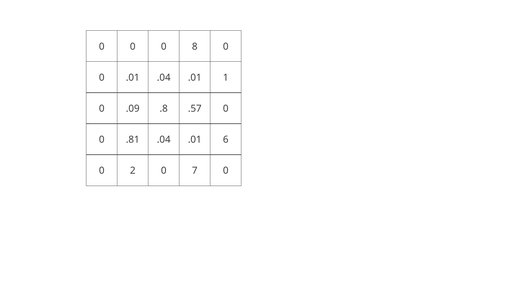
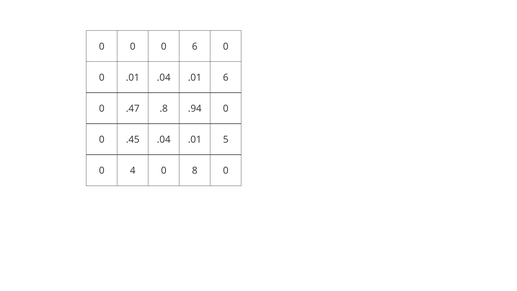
0 8: 8 -> 6 (195, 47)
.01 1: 1 -> 6 (226, 78)
.09: .09 -> .47 (133, 109)
.57: .57 -> .94 (195, 109)
.81: .81 -> .45 (133, 140)
6: 6 -> 5 (226, 140)
2: 2 -> 4 (133, 171)
7: 7 -> 8 (195, 171)
